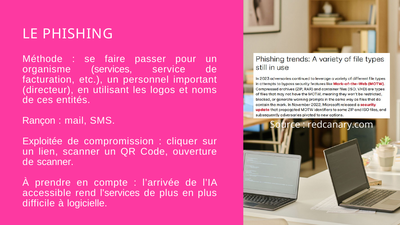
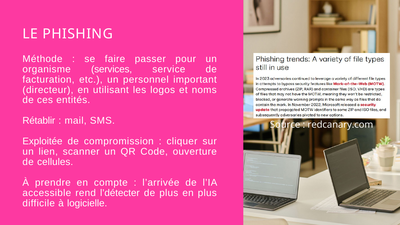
Rançon: Rançon -> Rétablir (39, 121)
de scanner: scanner -> cellules (55, 162)
l’services: l’services -> l’détecter (120, 193)
